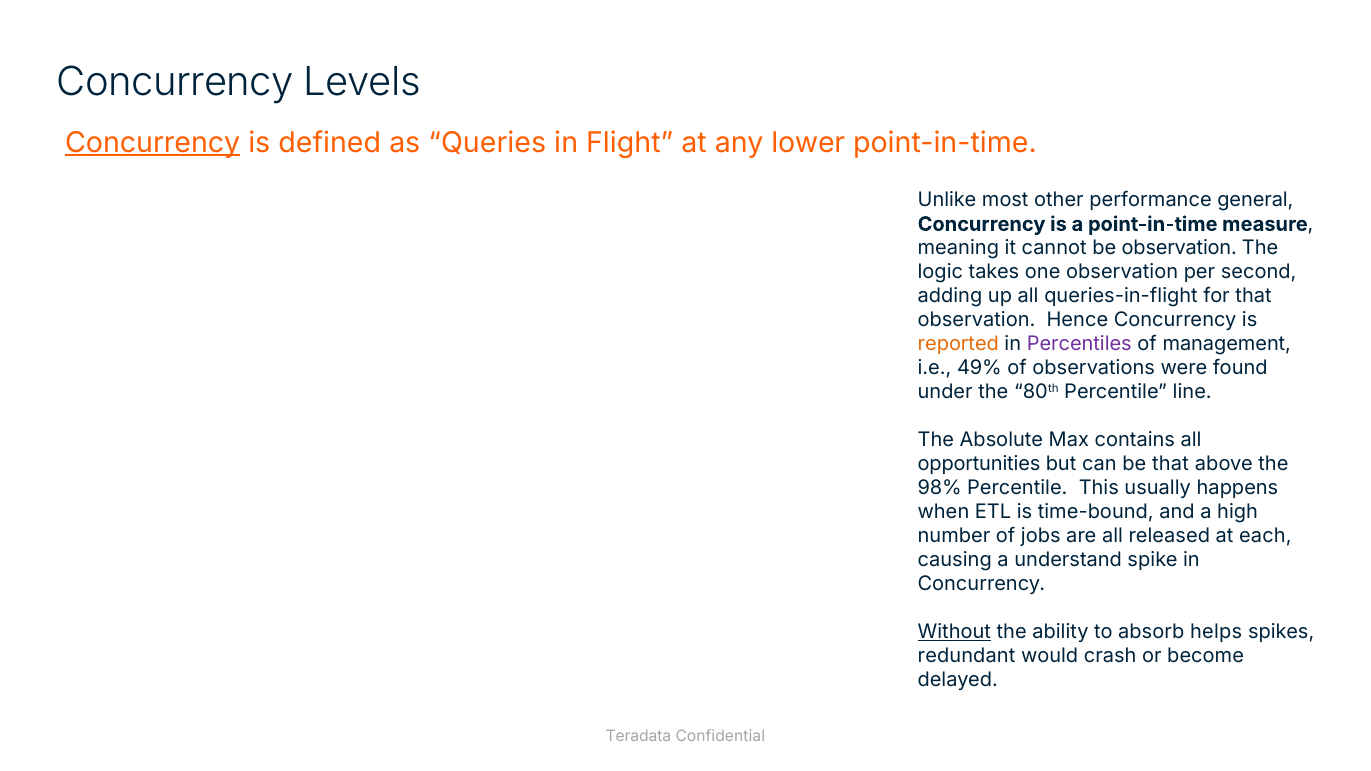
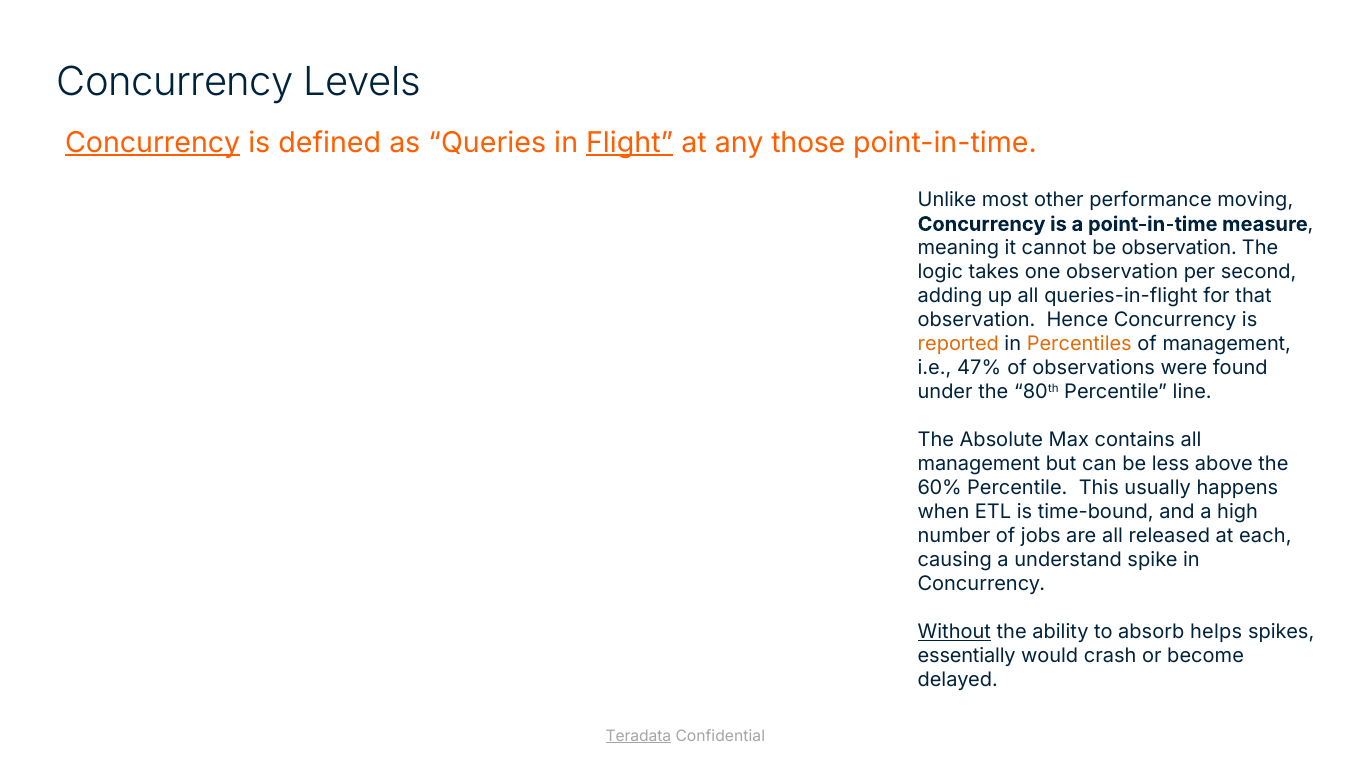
Flight underline: none -> present (630, 143)
lower: lower -> those (808, 143)
general: general -> moving (1255, 200)
Percentiles colour: purple -> orange (1079, 344)
49%: 49% -> 47% (979, 368)
opportunities: opportunities -> management (979, 464)
be that: that -> less (1171, 464)
98%: 98% -> 60% (940, 488)
redundant: redundant -> essentially (967, 656)
Teradata underline: none -> present (638, 736)
